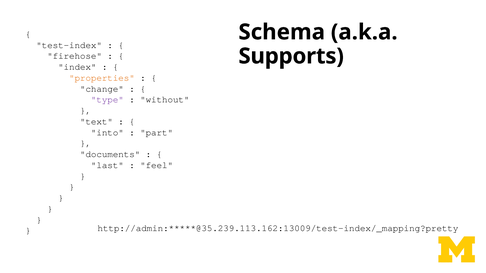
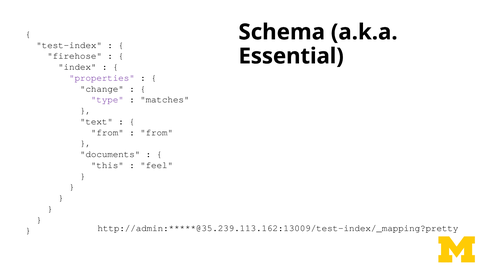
Supports: Supports -> Essential (291, 56)
properties colour: orange -> purple (102, 78)
without: without -> matches (165, 100)
into: into -> from (107, 133)
part: part -> from (157, 133)
last: last -> this (107, 165)
